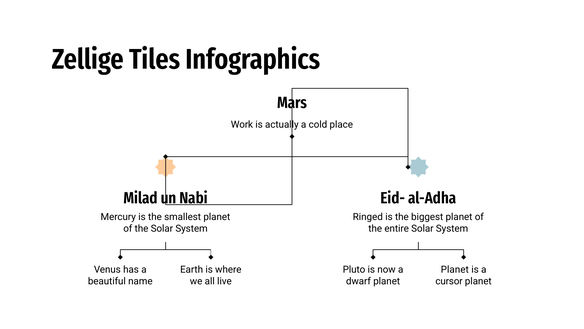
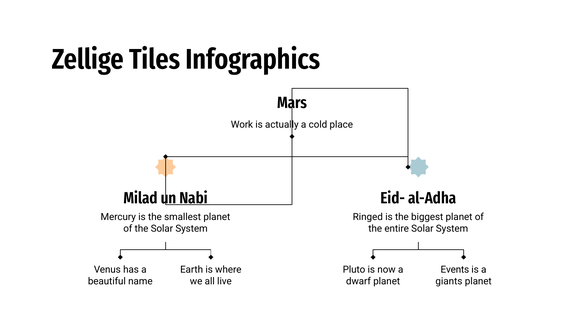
Planet: Planet -> Events (455, 269)
cursor: cursor -> giants (449, 281)
